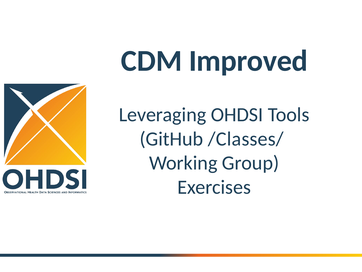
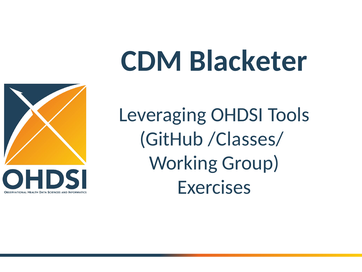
Improved: Improved -> Blacketer (248, 61)
